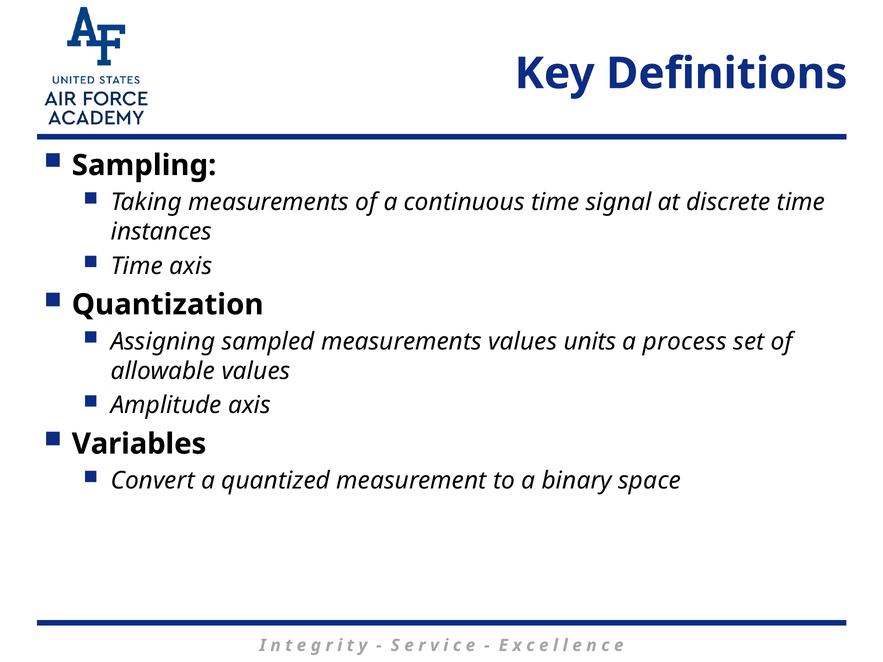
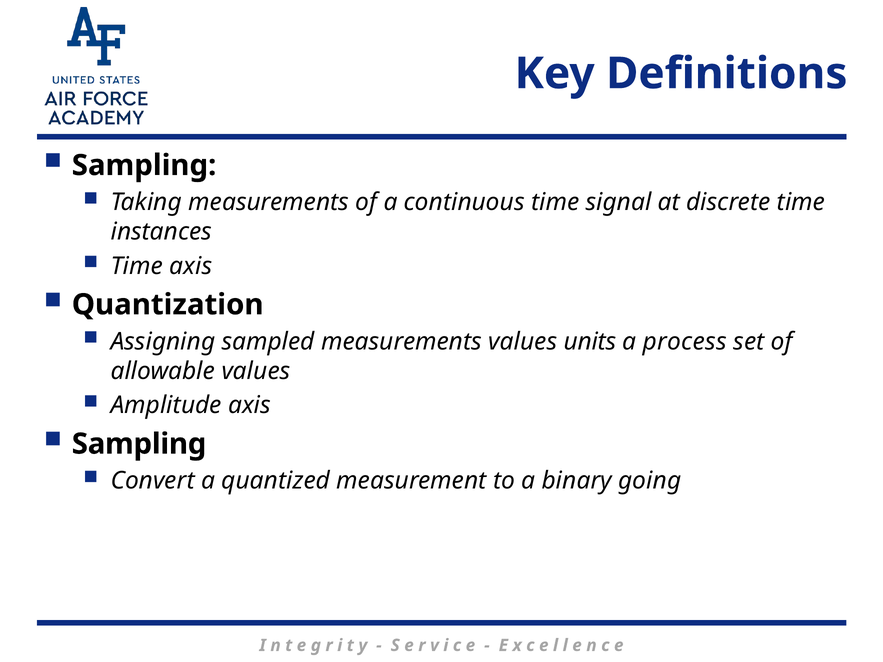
Variables: Variables -> Sampling (139, 444)
space: space -> going (650, 481)
